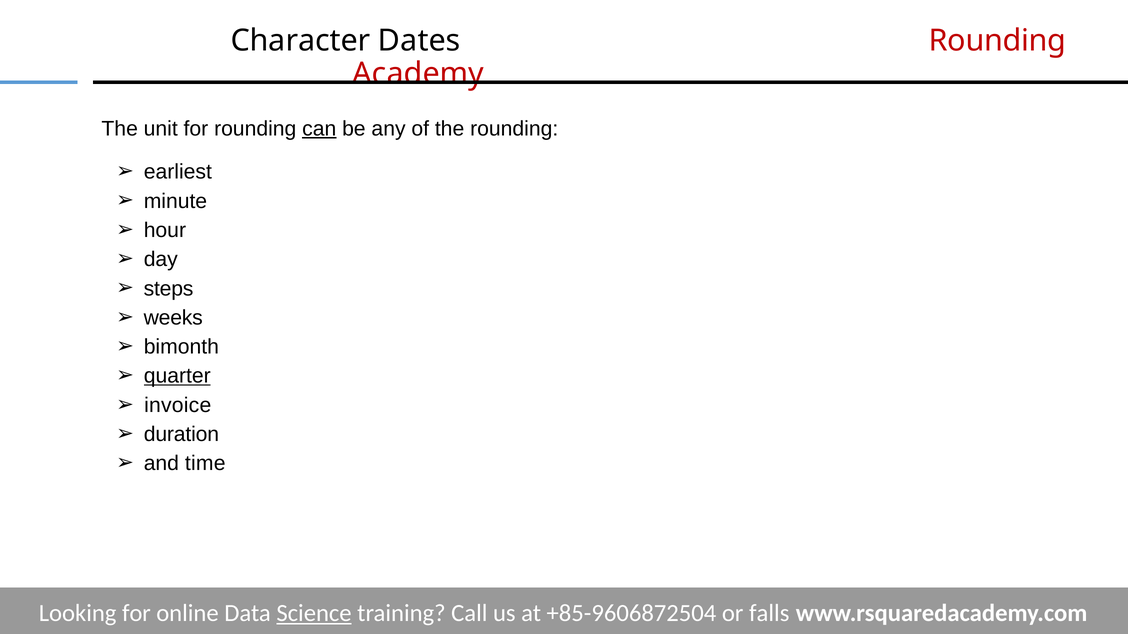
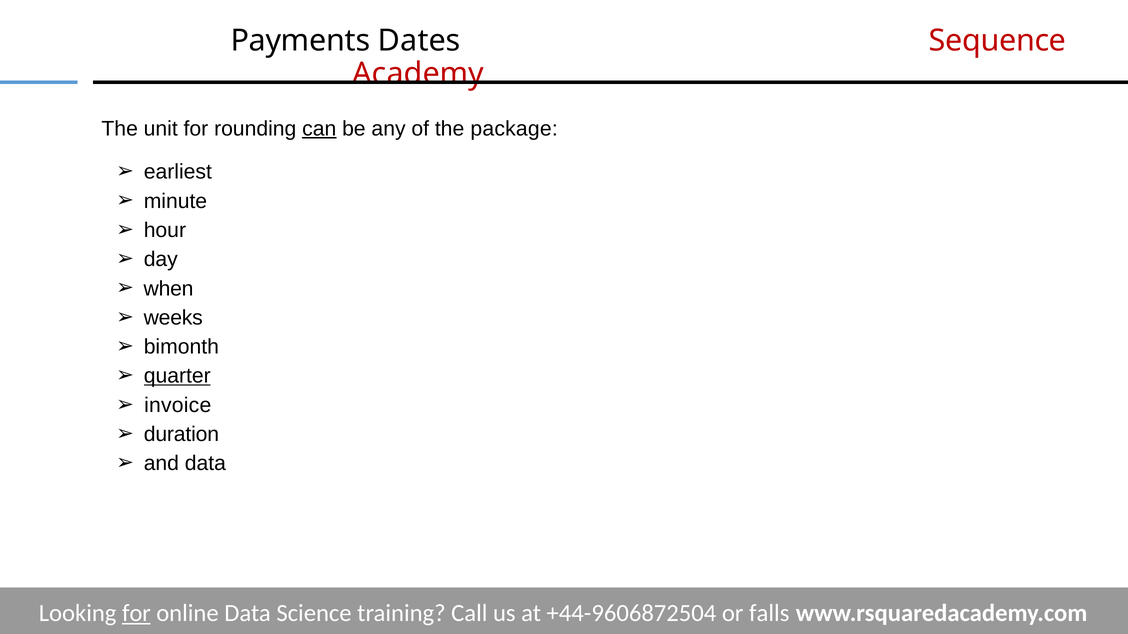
Character: Character -> Payments (300, 41)
Dates Rounding: Rounding -> Sequence (997, 41)
the rounding: rounding -> package (514, 129)
steps: steps -> when (169, 289)
and time: time -> data (205, 464)
for underline: none -> present (136, 614)
Science underline: present -> none (314, 614)
+85-9606872504: +85-9606872504 -> +44-9606872504 (631, 614)
